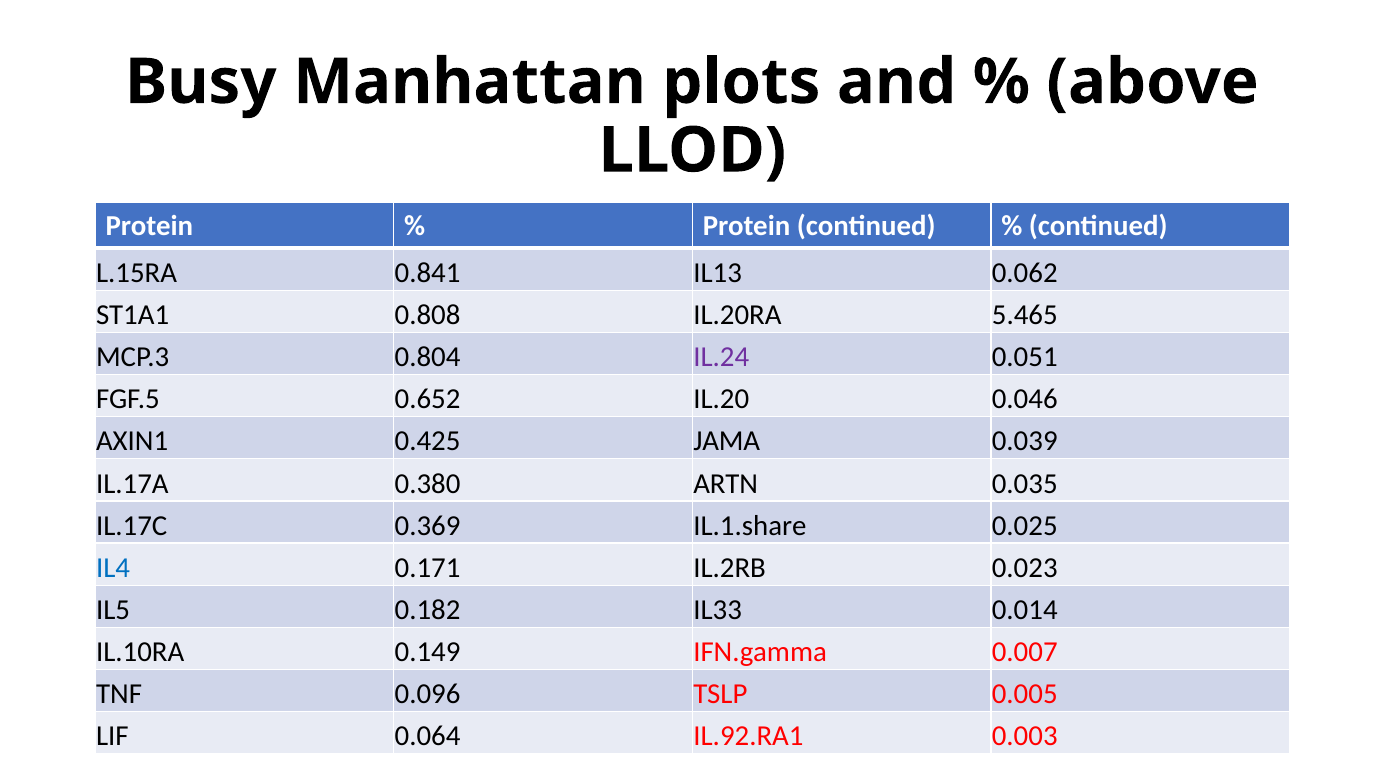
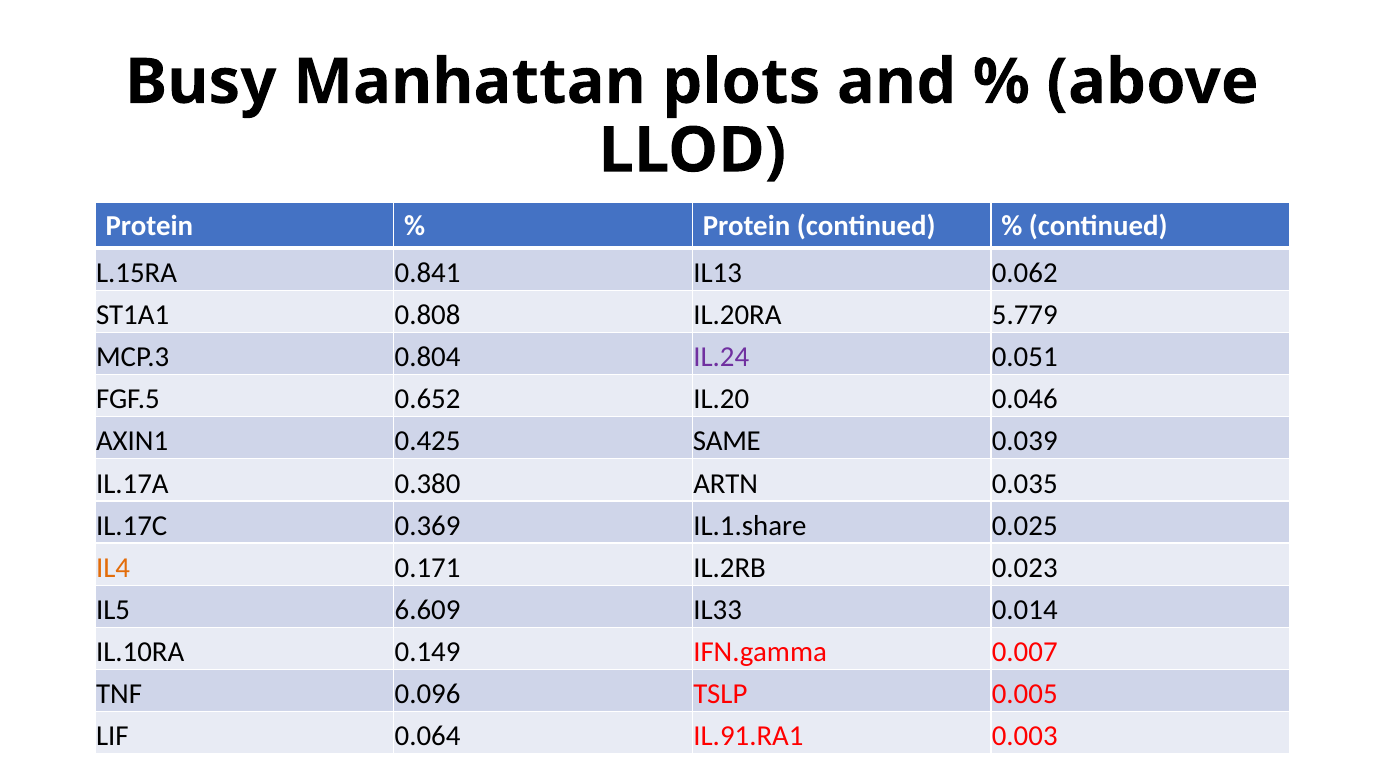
5.465: 5.465 -> 5.779 (1025, 315)
JAMA: JAMA -> SAME (727, 441)
IL4 colour: blue -> orange (113, 568)
0.182: 0.182 -> 6.609 (428, 610)
IL.92.RA1: IL.92.RA1 -> IL.91.RA1 (748, 736)
